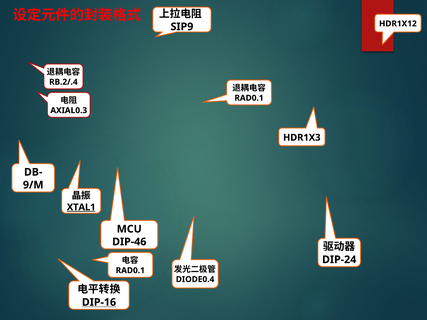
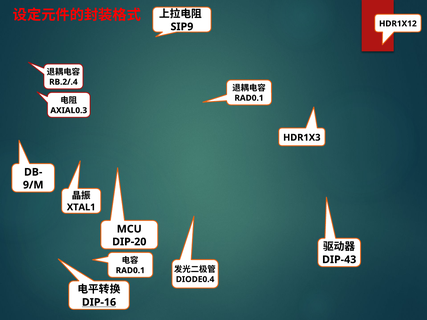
XTAL1 underline: present -> none (81, 207)
DIP-46: DIP-46 -> DIP-20 (129, 242)
DIP-24: DIP-24 -> DIP-43 (339, 260)
